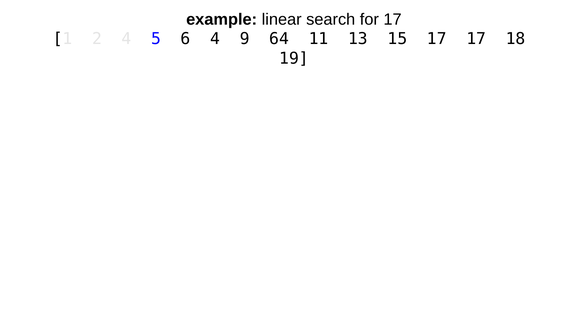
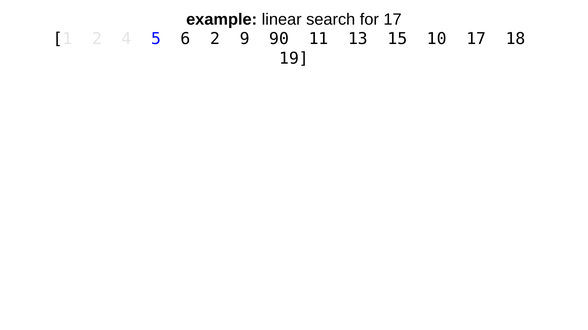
6 4: 4 -> 2 (215, 39)
64: 64 -> 90 (279, 39)
15 17: 17 -> 10 (437, 39)
